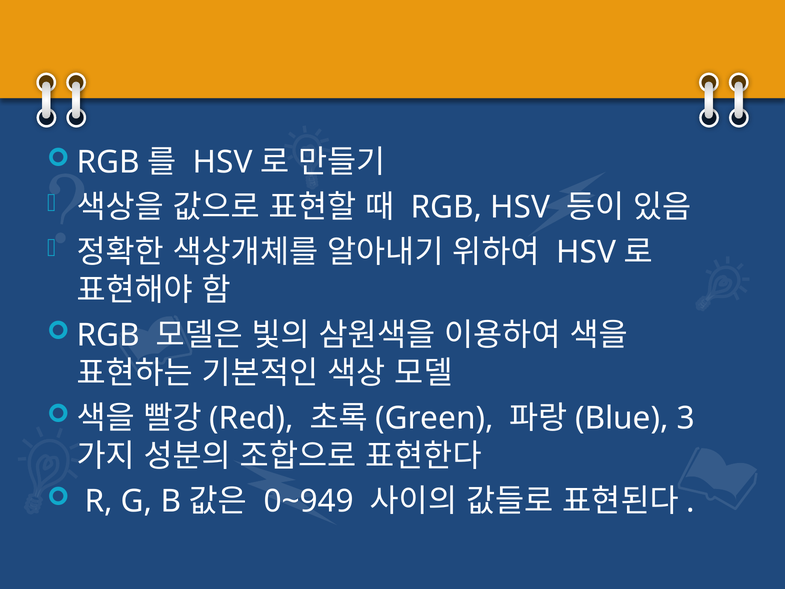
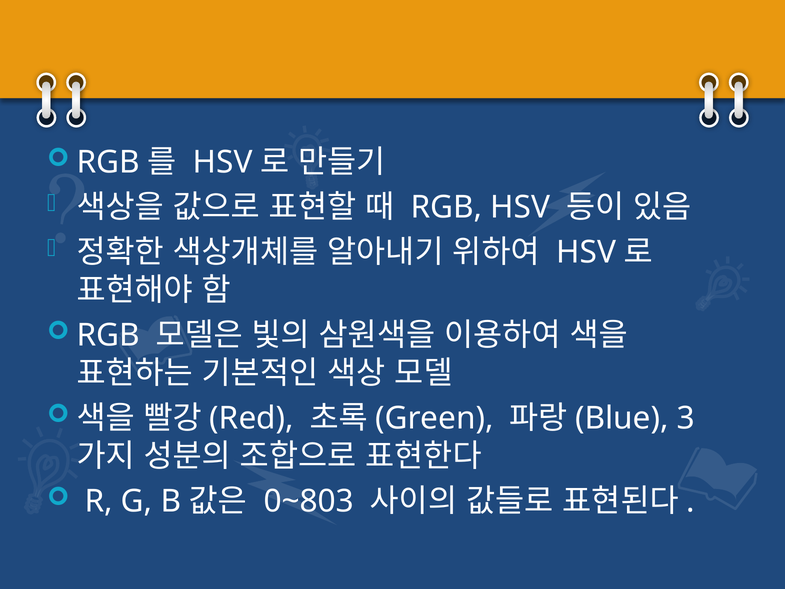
0~949: 0~949 -> 0~803 (309, 501)
